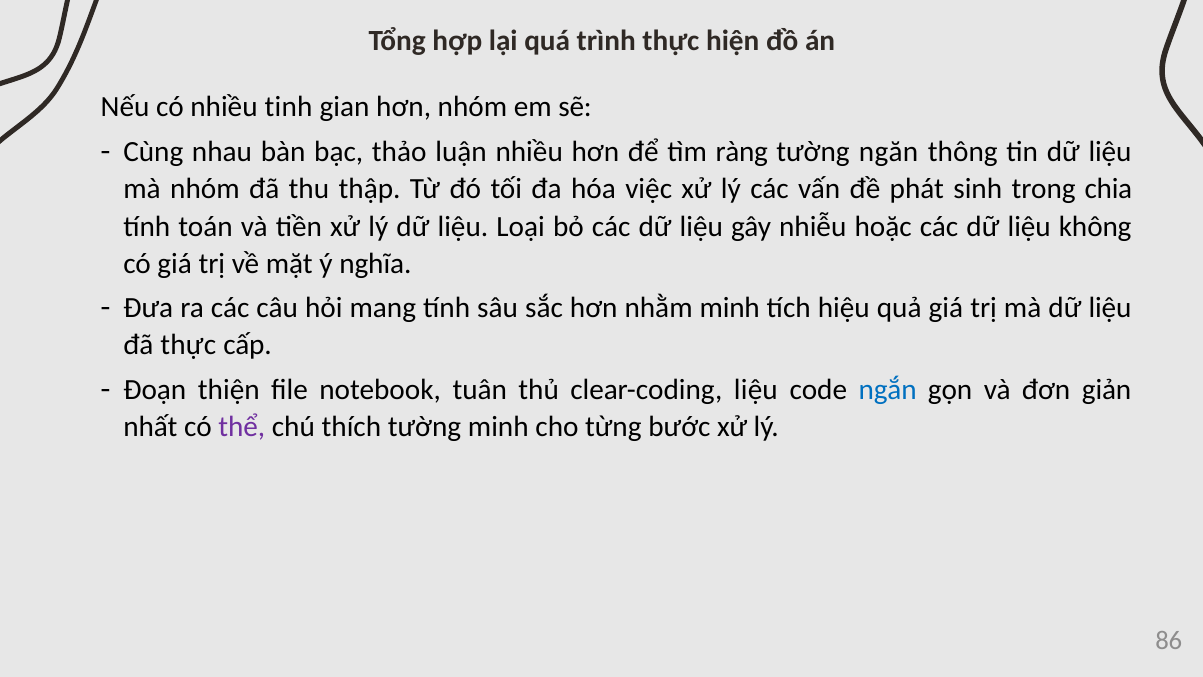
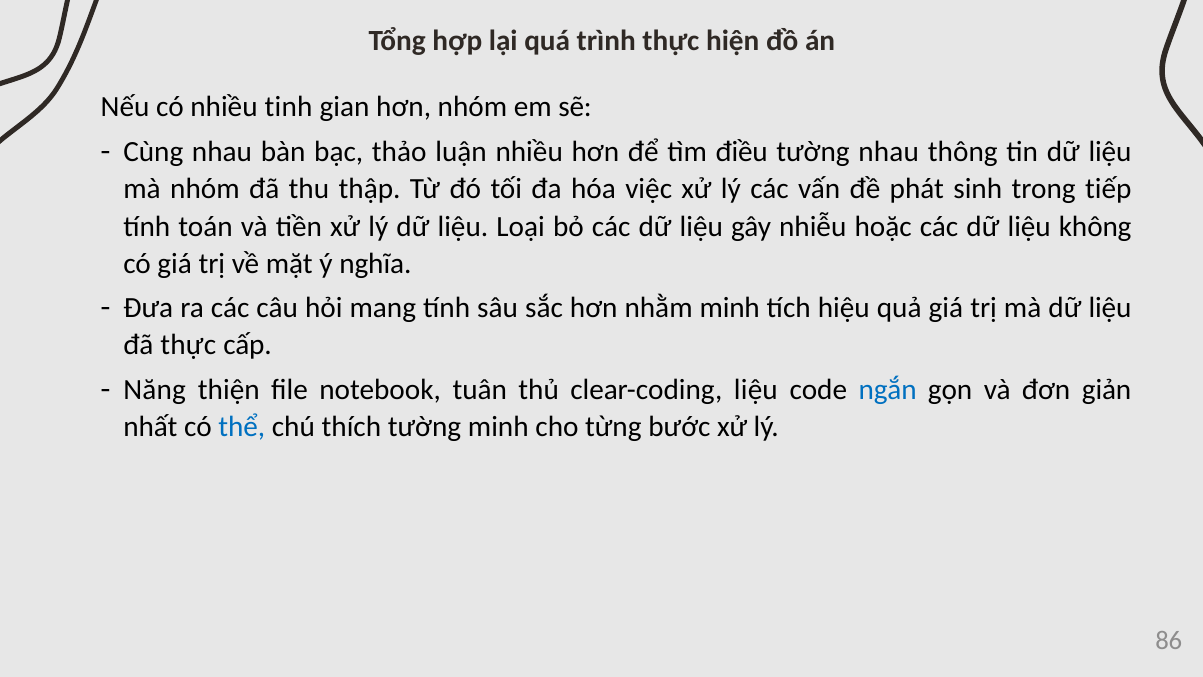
ràng: ràng -> điều (742, 151)
tường ngăn: ngăn -> nhau (889, 151)
chia: chia -> tiếp (1108, 189)
Đoạn: Đoạn -> Năng (155, 389)
thể colour: purple -> blue (242, 427)
